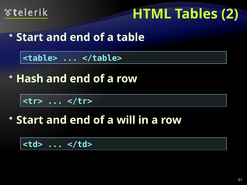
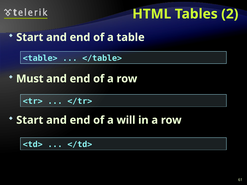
Hash: Hash -> Must (30, 79)
